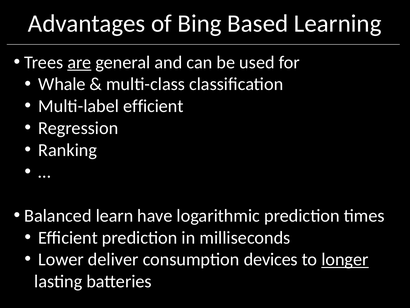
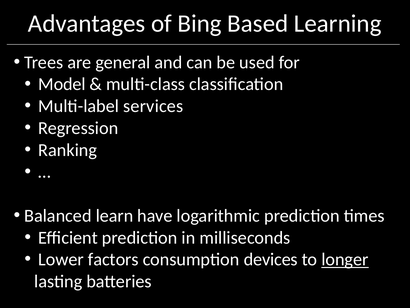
are underline: present -> none (79, 62)
Whale: Whale -> Model (62, 84)
Multi-label efficient: efficient -> services (153, 106)
deliver: deliver -> factors (113, 259)
